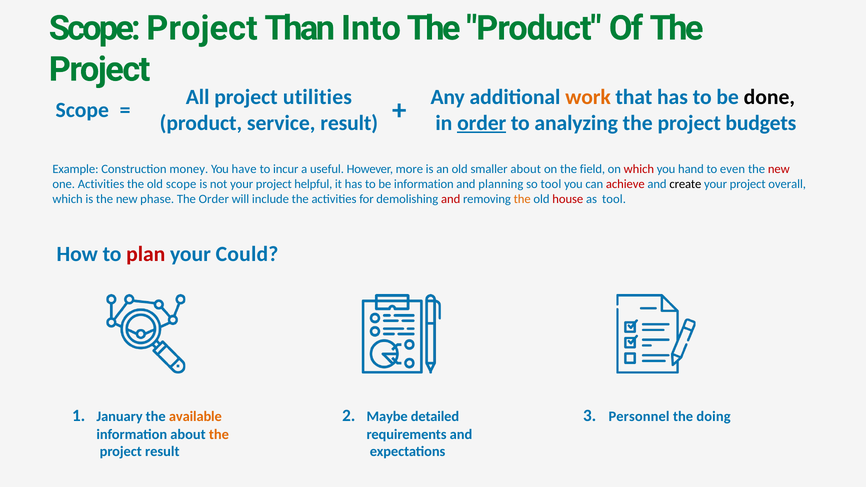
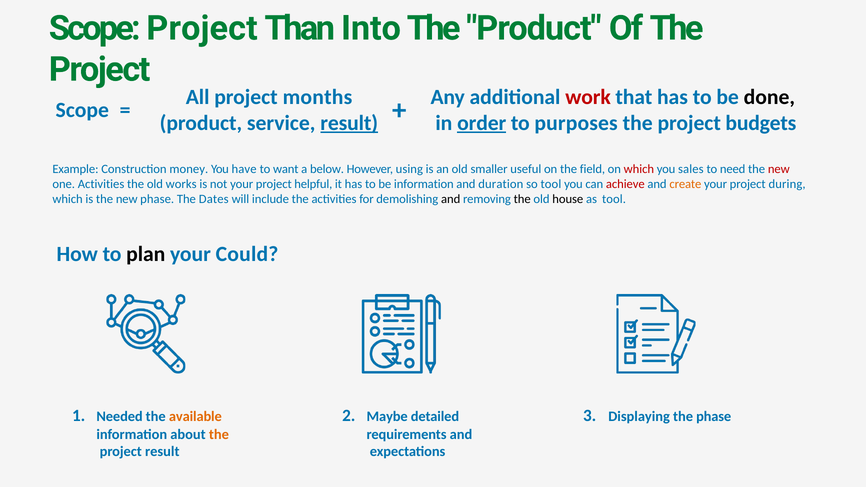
utilities: utilities -> months (317, 97)
work colour: orange -> red (588, 97)
result underline: none -> present (349, 123)
analyzing: analyzing -> purposes (576, 123)
incur: incur -> want (286, 169)
useful: useful -> below (327, 169)
more: more -> using (409, 169)
smaller about: about -> useful (526, 169)
hand: hand -> sales (691, 169)
even: even -> need (733, 169)
old scope: scope -> works (181, 184)
planning: planning -> duration (501, 184)
create colour: black -> orange (685, 184)
overall: overall -> during (787, 184)
The Order: Order -> Dates (214, 199)
and colour: red -> black (451, 199)
the colour: orange -> black (522, 199)
house colour: red -> black (568, 199)
plan colour: red -> black (146, 254)
Personnel: Personnel -> Displaying (639, 417)
the doing: doing -> phase (714, 417)
January: January -> Needed (120, 417)
